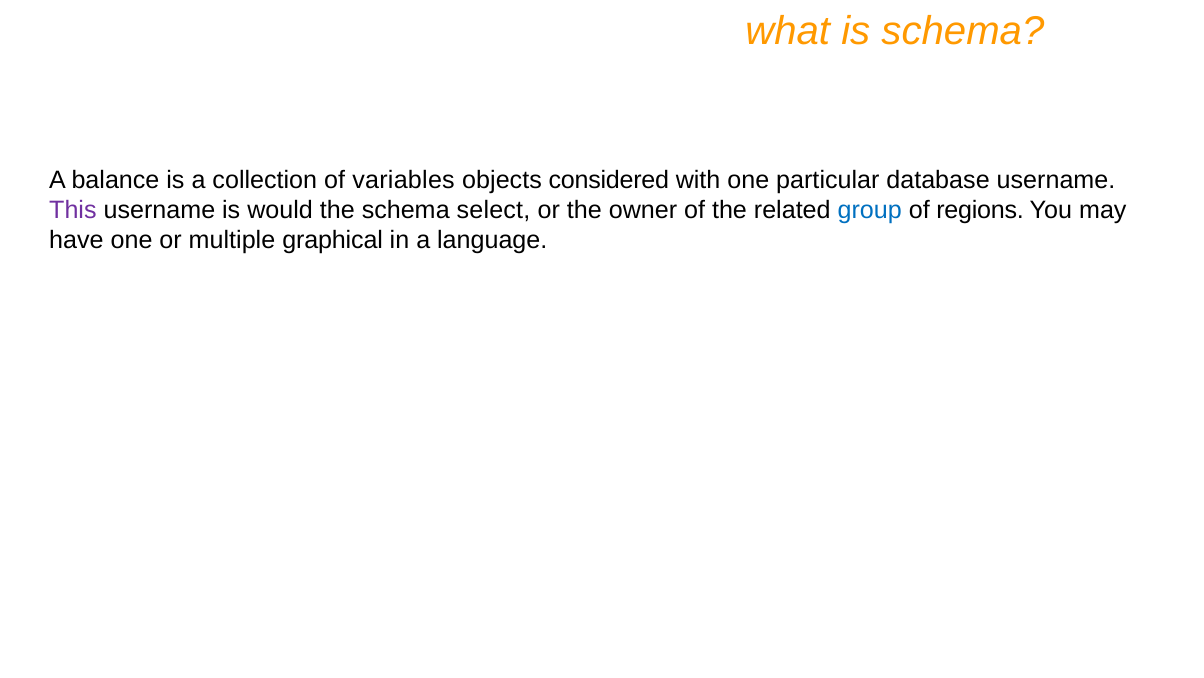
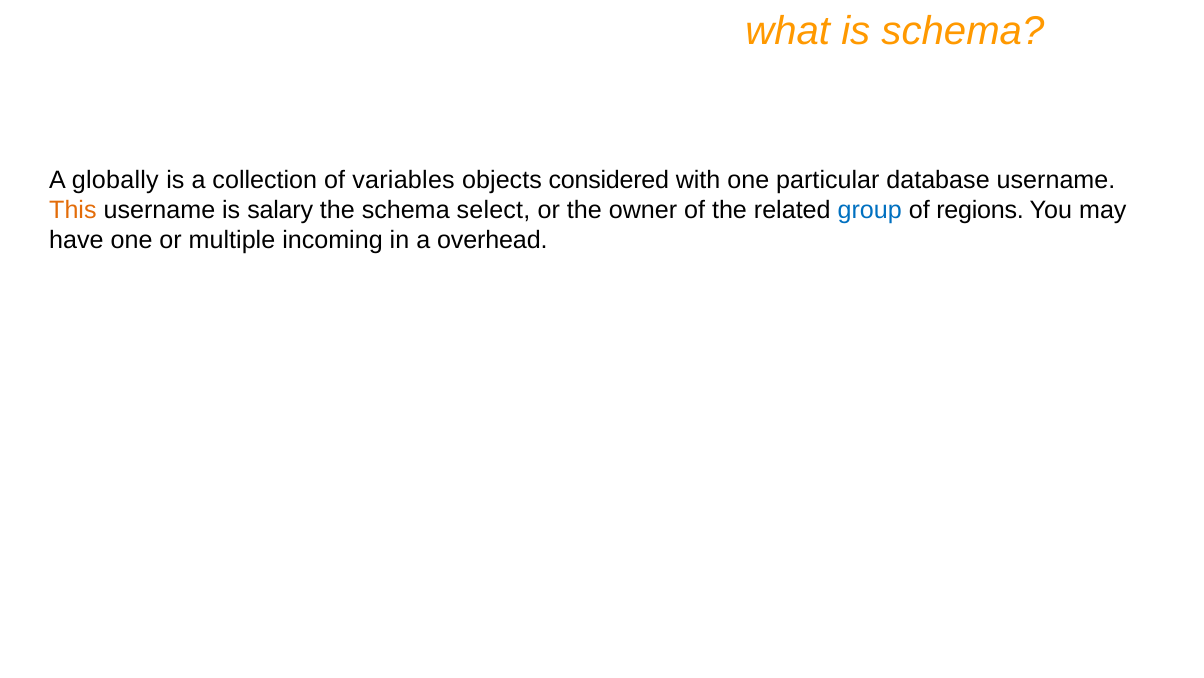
balance: balance -> globally (115, 180)
This colour: purple -> orange (73, 210)
would: would -> salary (280, 210)
graphical: graphical -> incoming (333, 240)
language: language -> overhead (492, 240)
